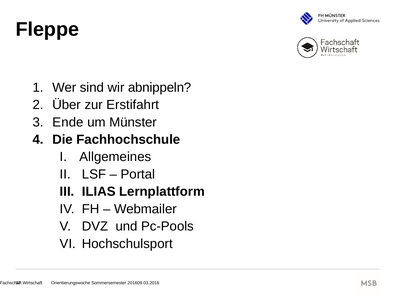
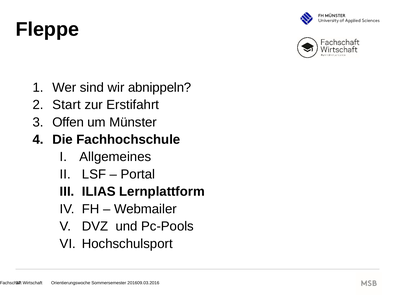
Über: Über -> Start (67, 105)
Ende: Ende -> Offen (68, 122)
